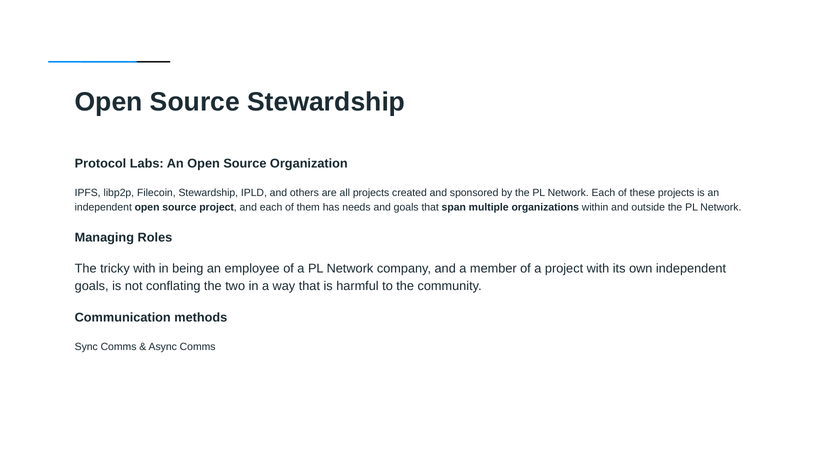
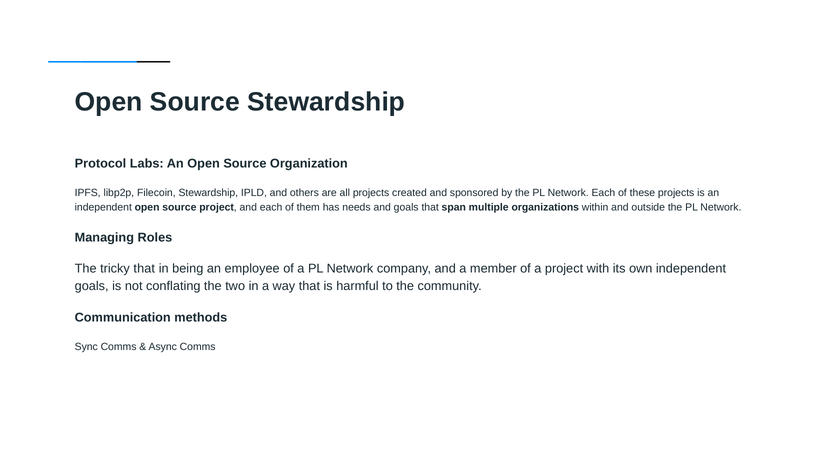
tricky with: with -> that (144, 269)
